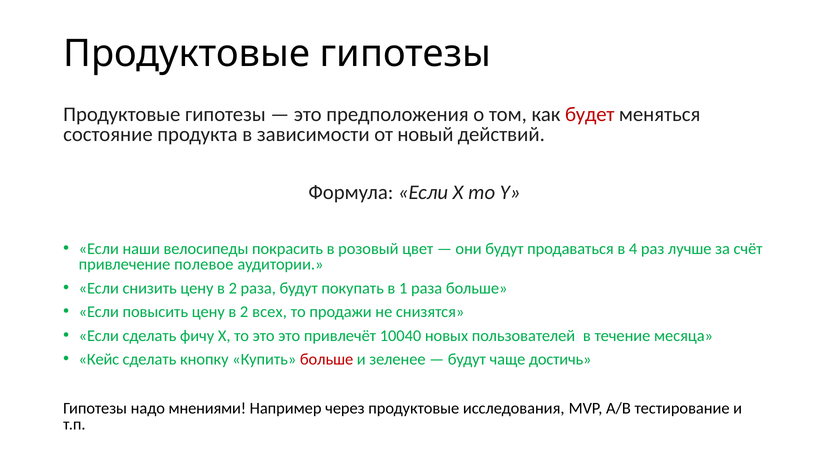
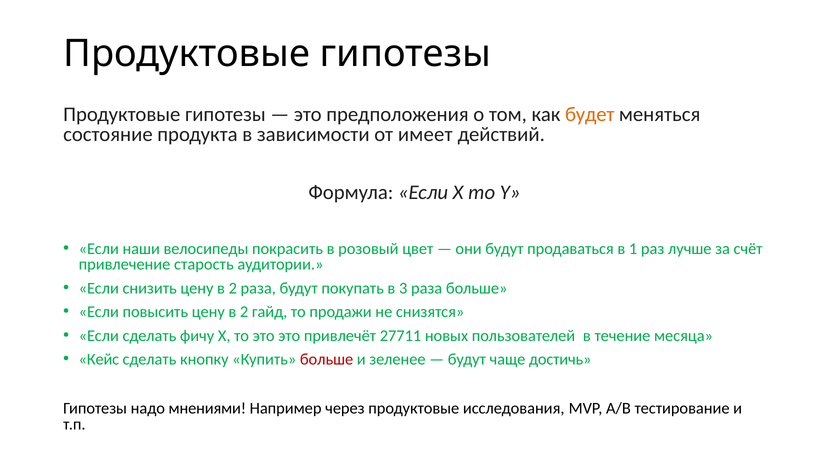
будет colour: red -> orange (590, 115)
новый: новый -> имеет (425, 135)
4: 4 -> 1 (633, 249)
полевое: полевое -> старость (204, 265)
1: 1 -> 3 (403, 288)
всех: всех -> гайд (270, 312)
10040: 10040 -> 27711 (400, 336)
